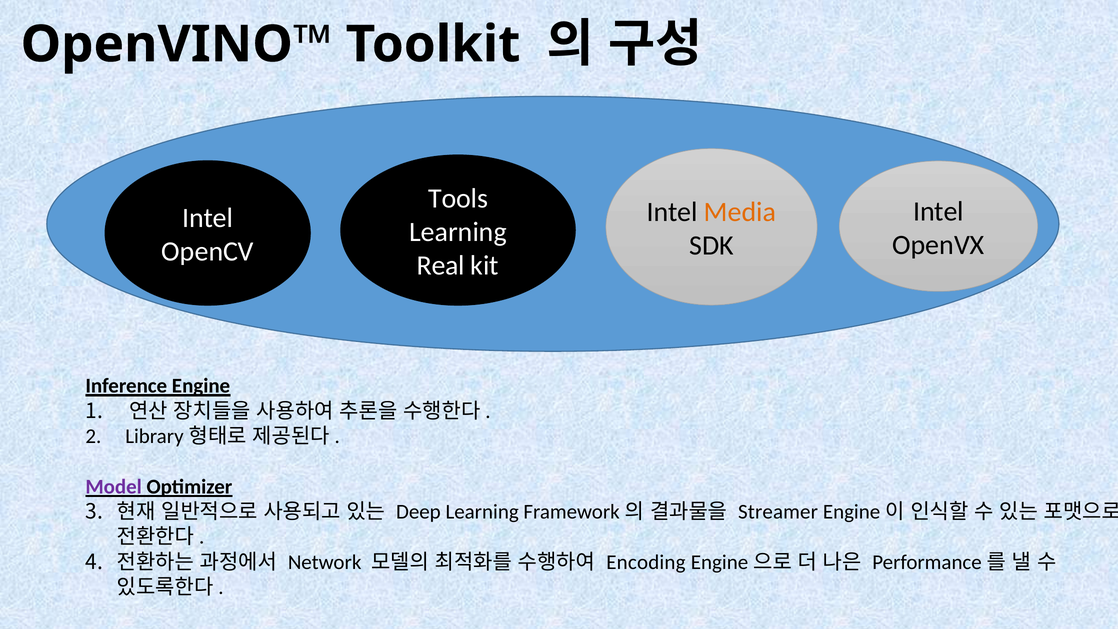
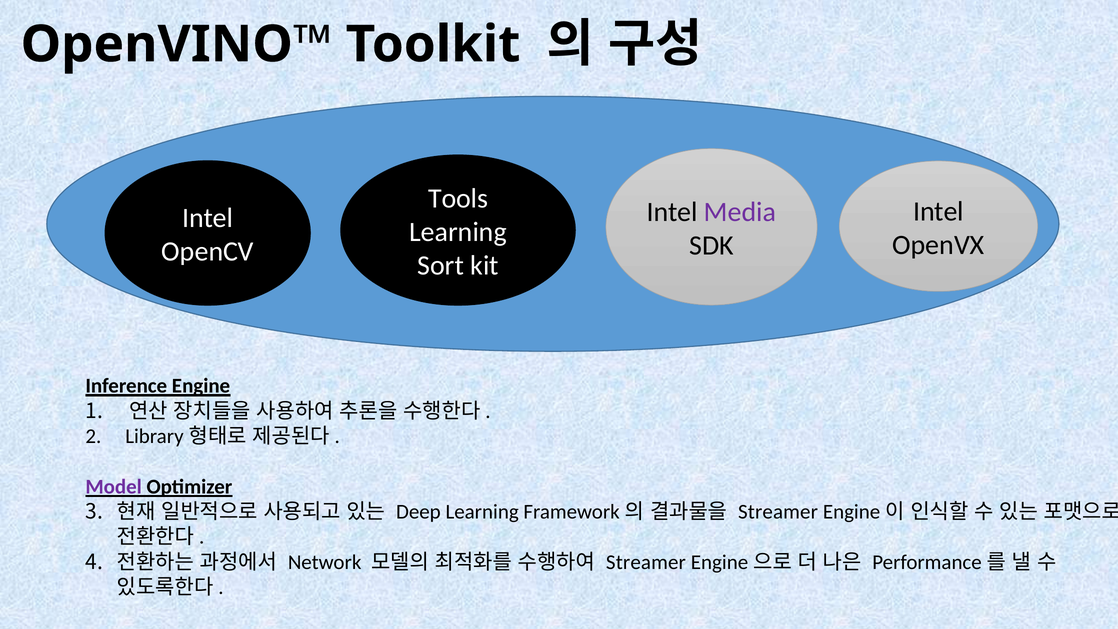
Media colour: orange -> purple (740, 212)
Real: Real -> Sort (441, 266)
Encoding: Encoding -> Streamer (646, 562)
